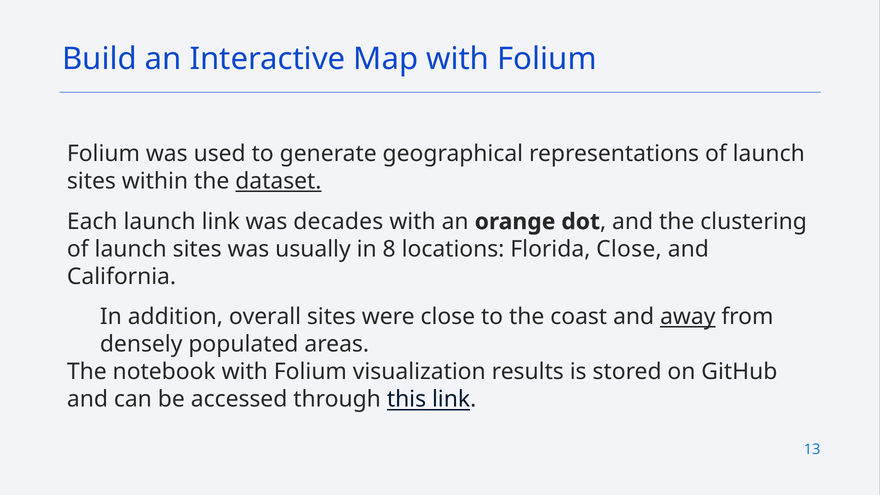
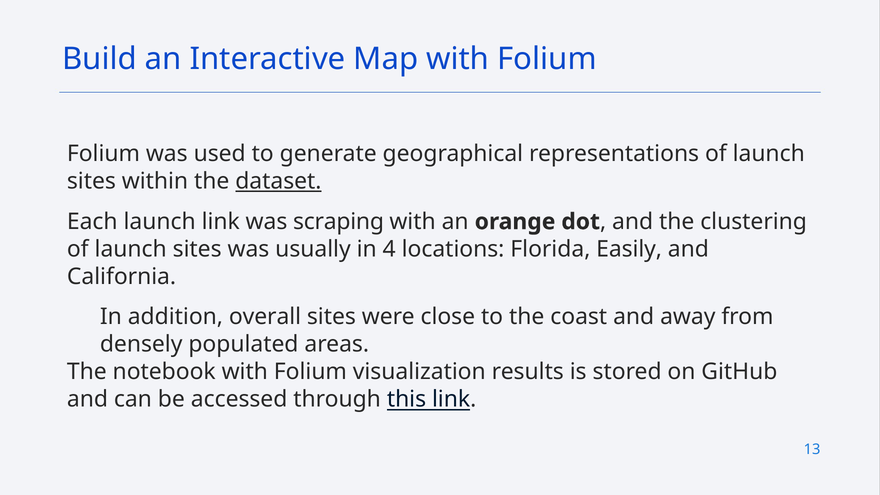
decades: decades -> scraping (339, 222)
8: 8 -> 4 (389, 249)
Florida Close: Close -> Easily (629, 249)
away underline: present -> none (688, 317)
